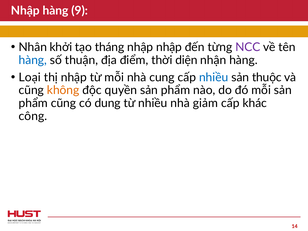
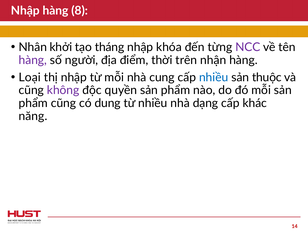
9: 9 -> 8 (80, 11)
nhập nhập: nhập -> khóa (169, 47)
hàng colour: blue -> purple (33, 60)
thuận: thuận -> người (82, 60)
diện: diện -> trên (186, 60)
không colour: orange -> purple (63, 90)
giảm: giảm -> dạng (205, 103)
công: công -> năng (33, 116)
